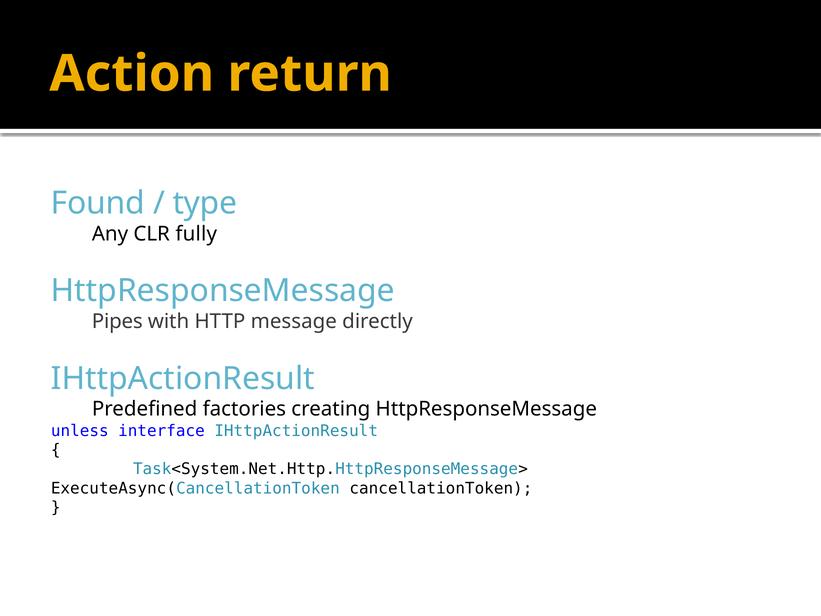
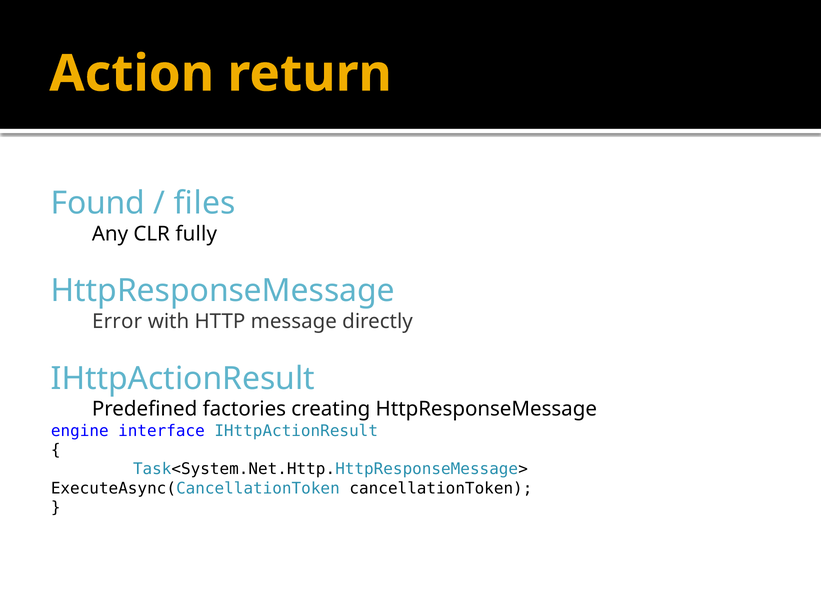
type: type -> files (205, 203)
Pipes: Pipes -> Error (117, 321)
unless: unless -> engine (80, 431)
